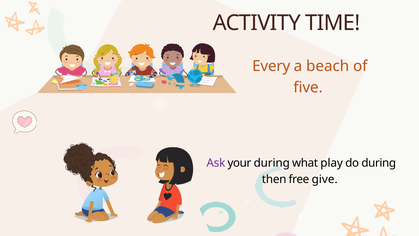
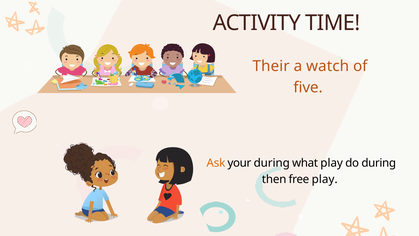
Every: Every -> Their (271, 66)
beach: beach -> watch (328, 66)
Ask colour: purple -> orange (216, 163)
free give: give -> play (325, 179)
